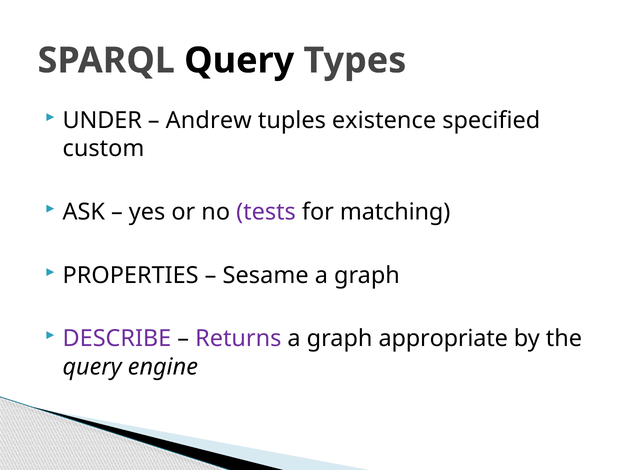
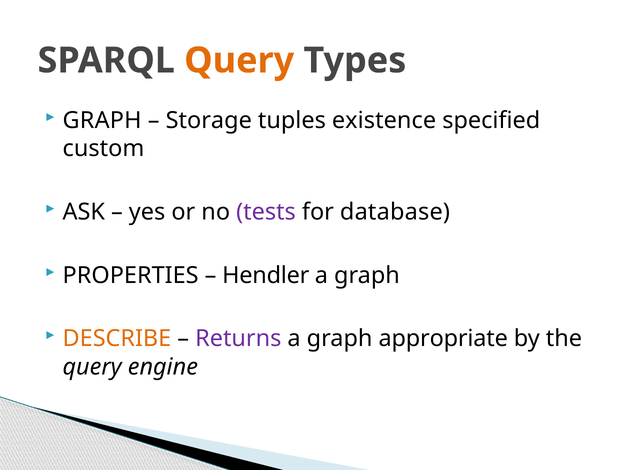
Query colour: black -> orange (239, 60)
UNDER: UNDER -> GRAPH (102, 120)
Andrew: Andrew -> Storage (209, 120)
matching: matching -> database (395, 212)
Sesame: Sesame -> Hendler (266, 275)
DESCRIBE colour: purple -> orange (117, 338)
